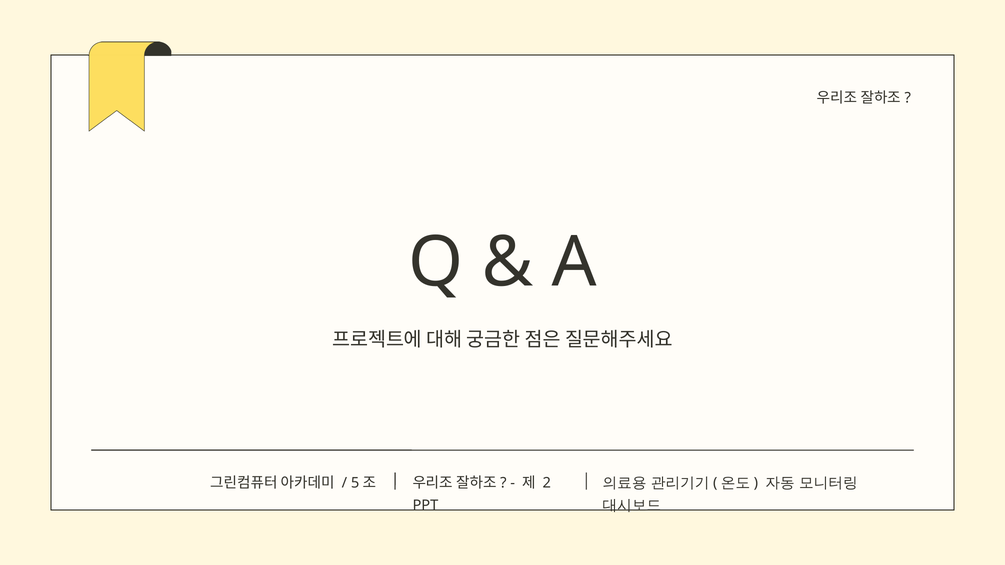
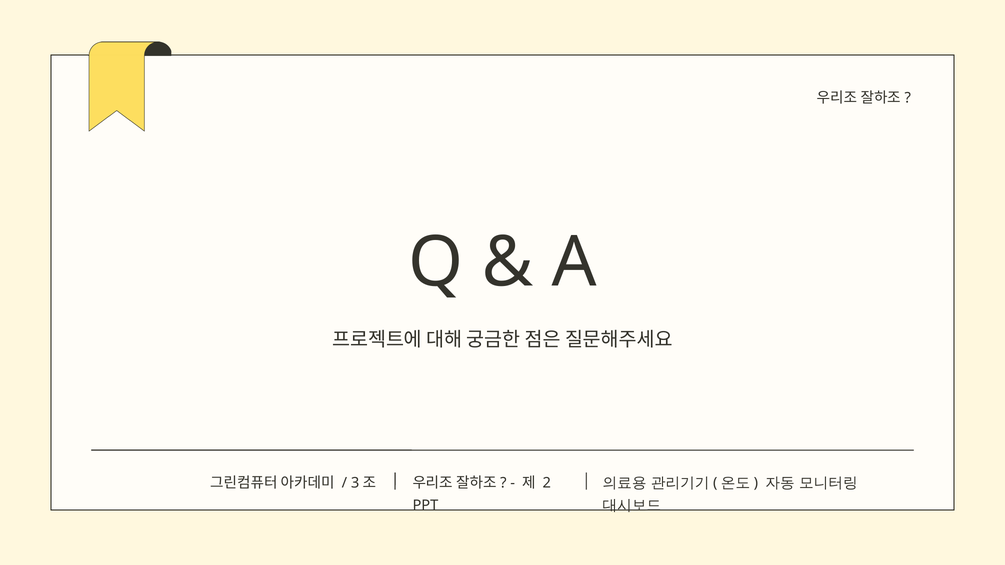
5: 5 -> 3 (355, 483)
